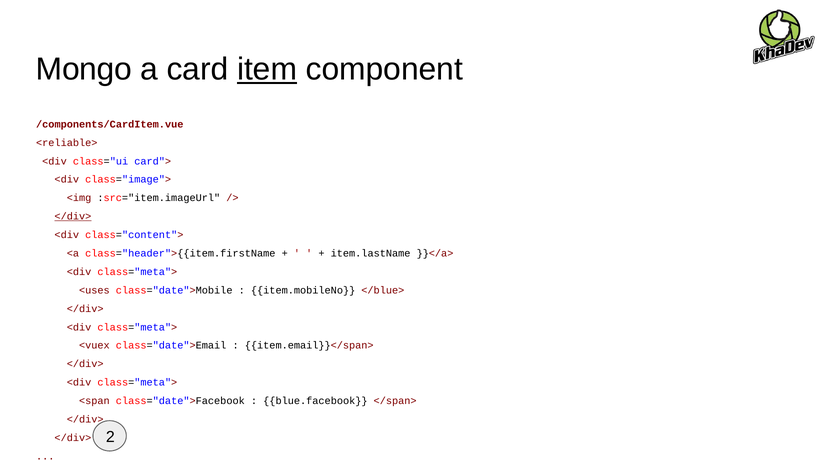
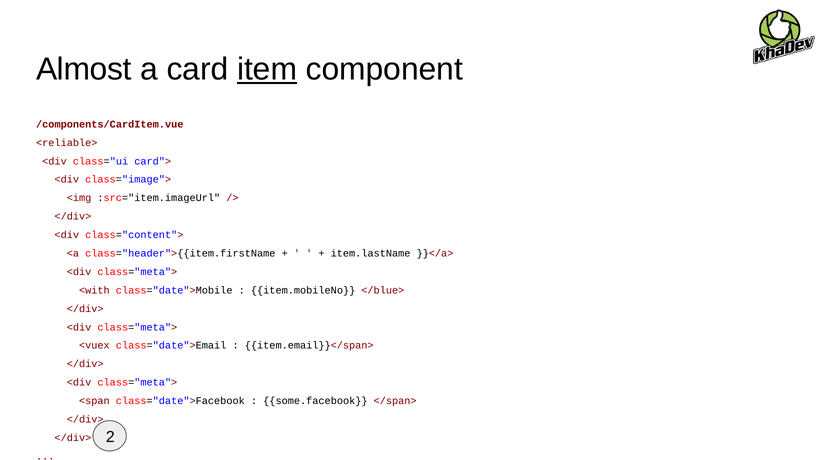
Mongo: Mongo -> Almost (84, 69)
</div> underline: present -> none (73, 217)
<uses: <uses -> <with (94, 290)
blue.facebook: blue.facebook -> some.facebook (315, 401)
